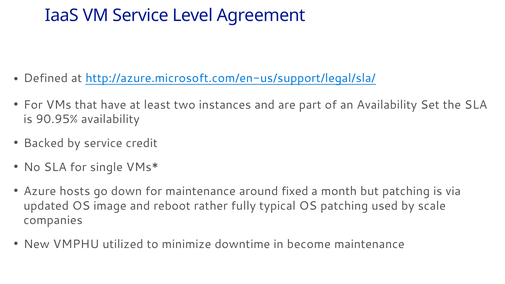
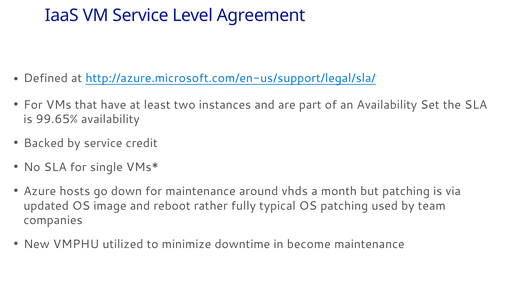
90.95%: 90.95% -> 99.65% (57, 119)
fixed: fixed -> vhds (295, 191)
scale: scale -> team (432, 206)
